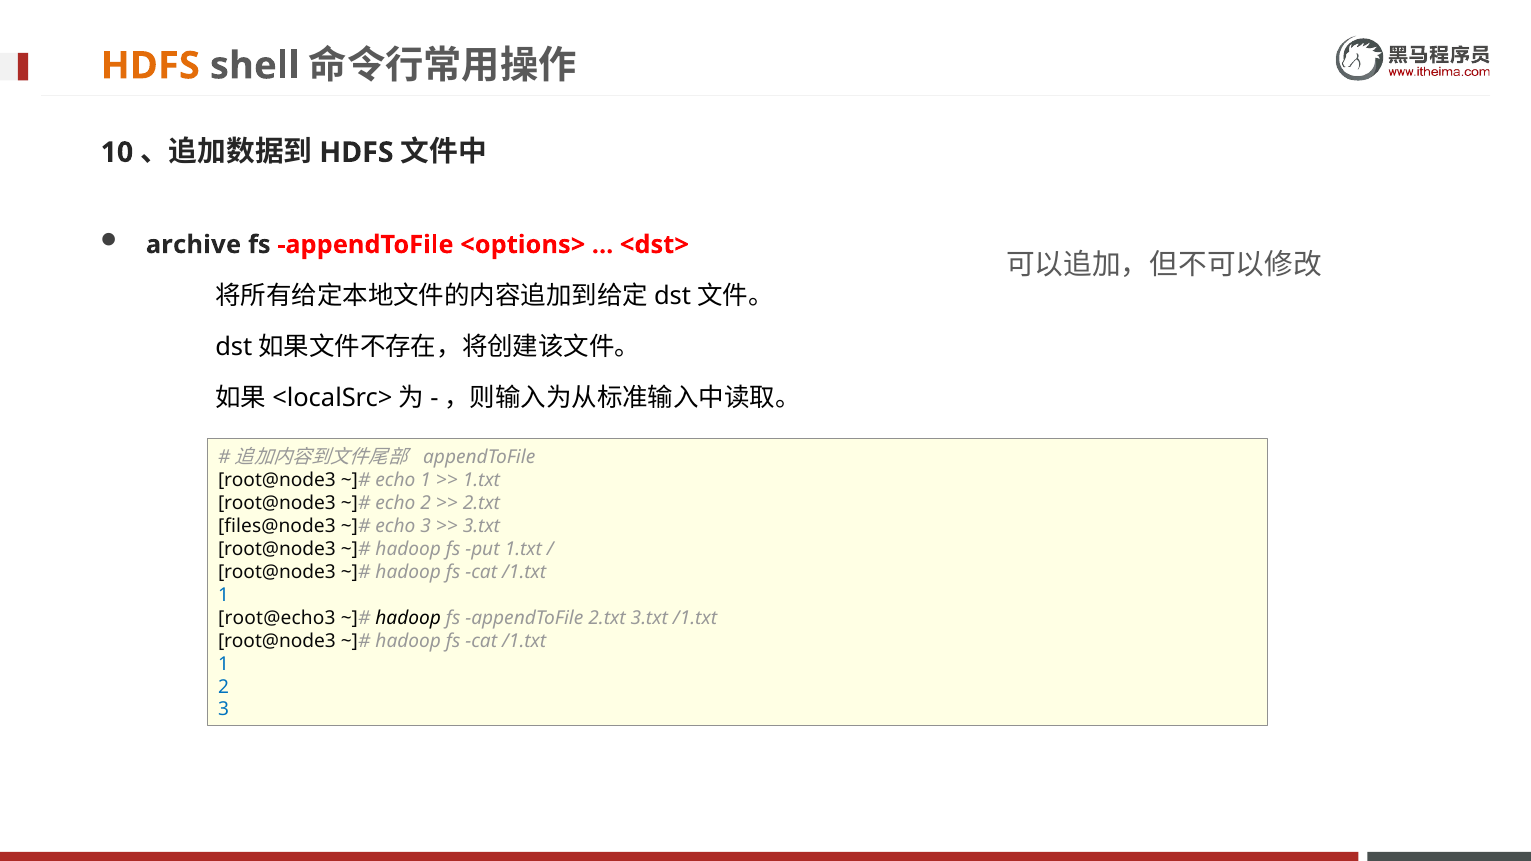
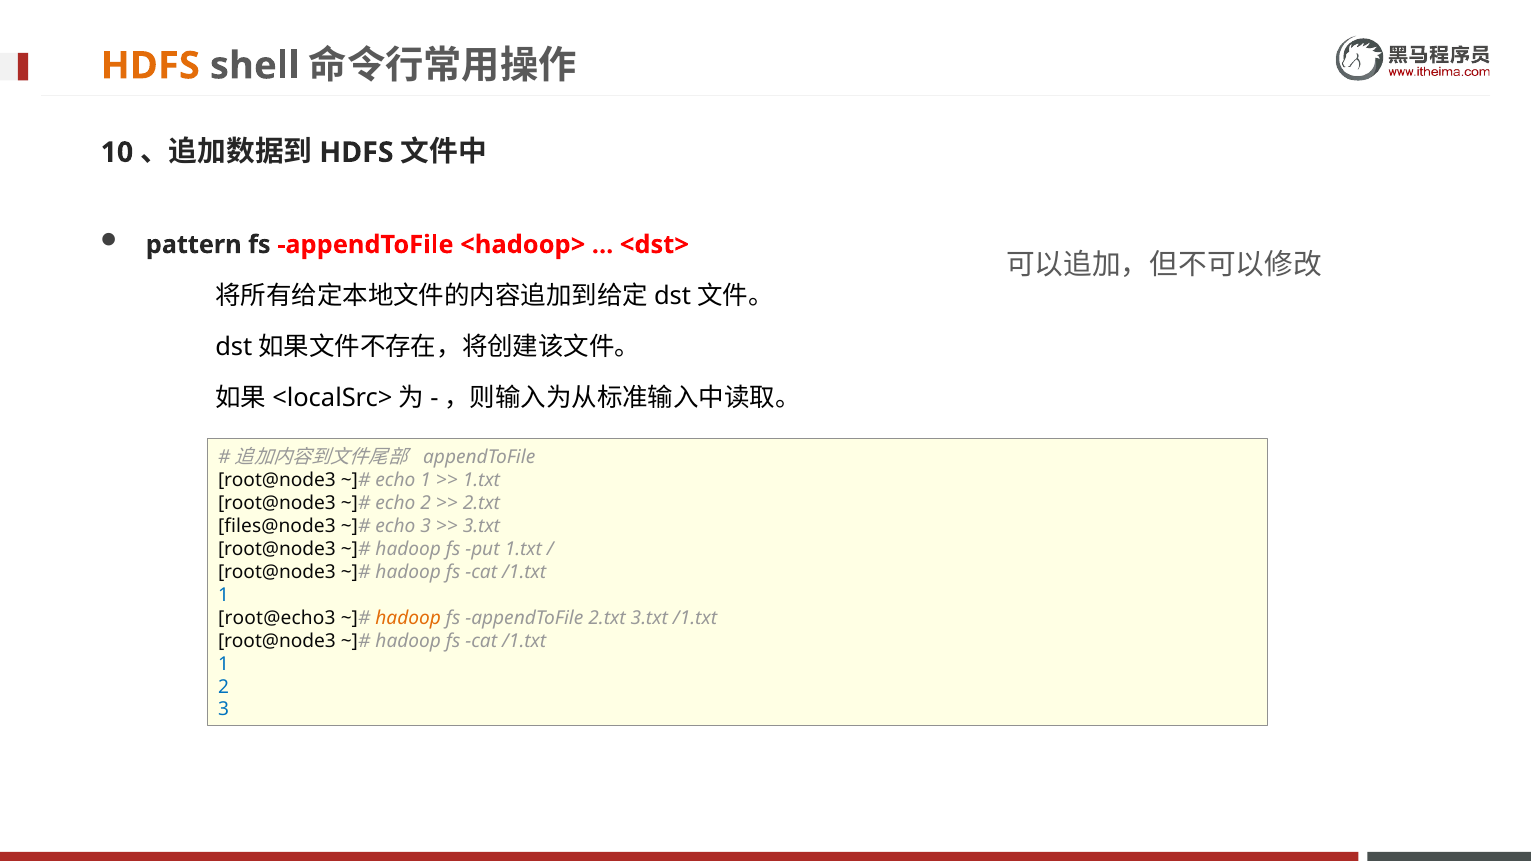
archive: archive -> pattern (194, 245)
<options>: <options> -> <hadoop> (523, 245)
hadoop colour: black -> orange (408, 618)
